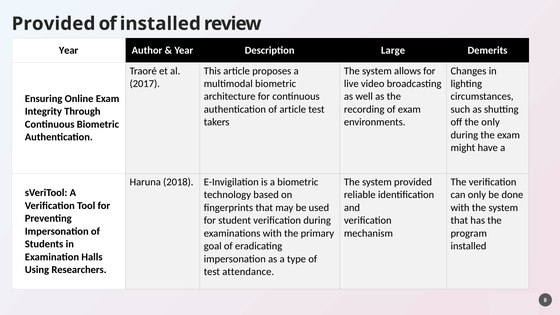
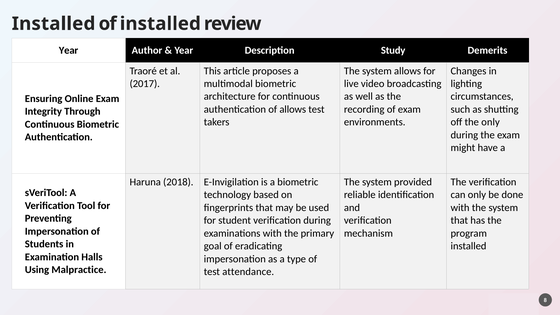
Provided: Provided -> Installed (53, 24)
Large: Large -> Study (393, 50)
of article: article -> allows (293, 109)
Researchers: Researchers -> Malpractice (79, 270)
